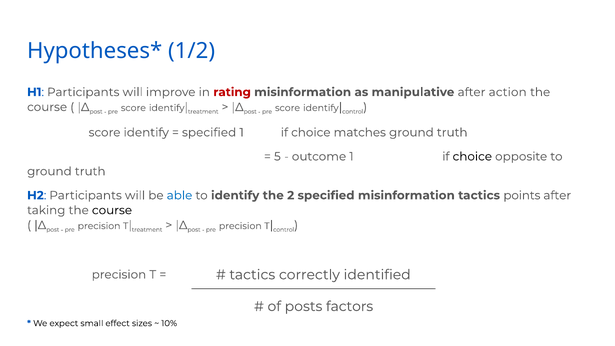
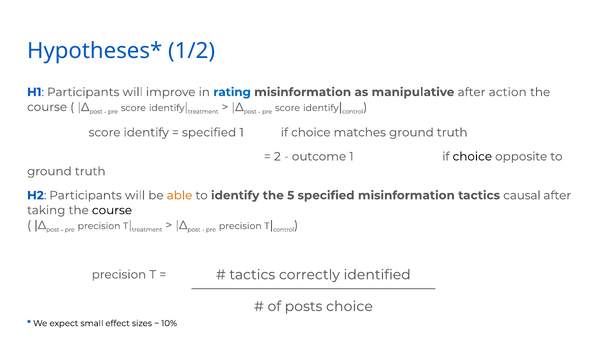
rating colour: red -> blue (232, 92)
5: 5 -> 2 (277, 156)
able colour: blue -> orange (180, 195)
2: 2 -> 5 (291, 195)
points: points -> causal (522, 195)
posts factors: factors -> choice (349, 306)
